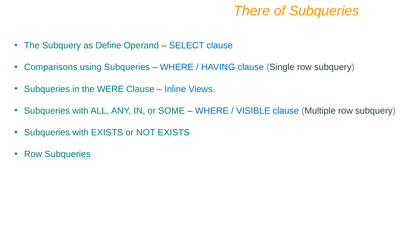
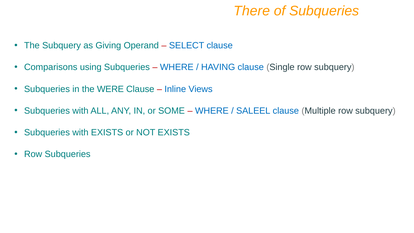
Define: Define -> Giving (108, 46)
VISIBLE: VISIBLE -> SALEEL (253, 111)
